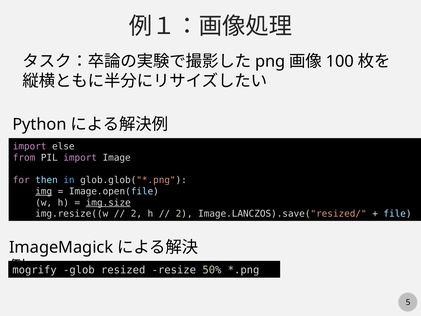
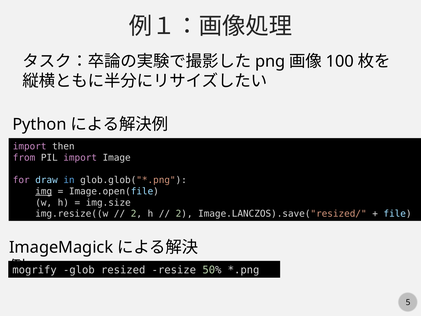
else: else -> then (63, 146)
then: then -> draw (47, 180)
img.size underline: present -> none (108, 202)
